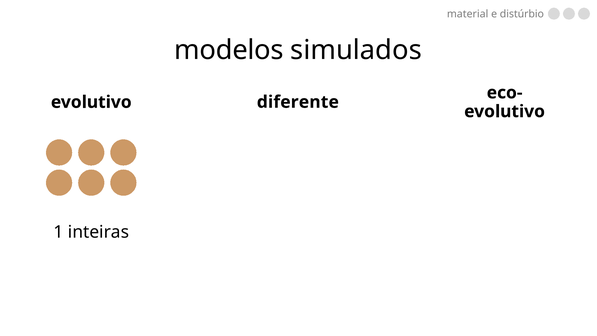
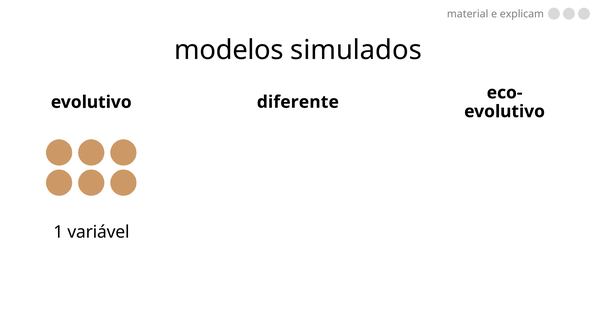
distúrbio: distúrbio -> explicam (522, 14)
inteiras: inteiras -> variável (99, 232)
